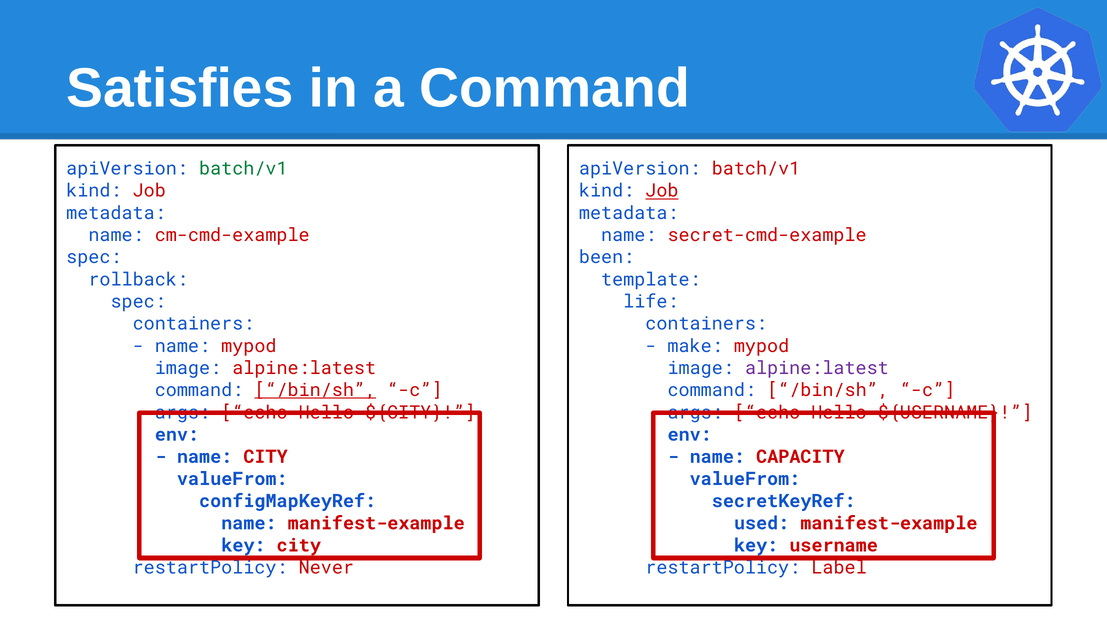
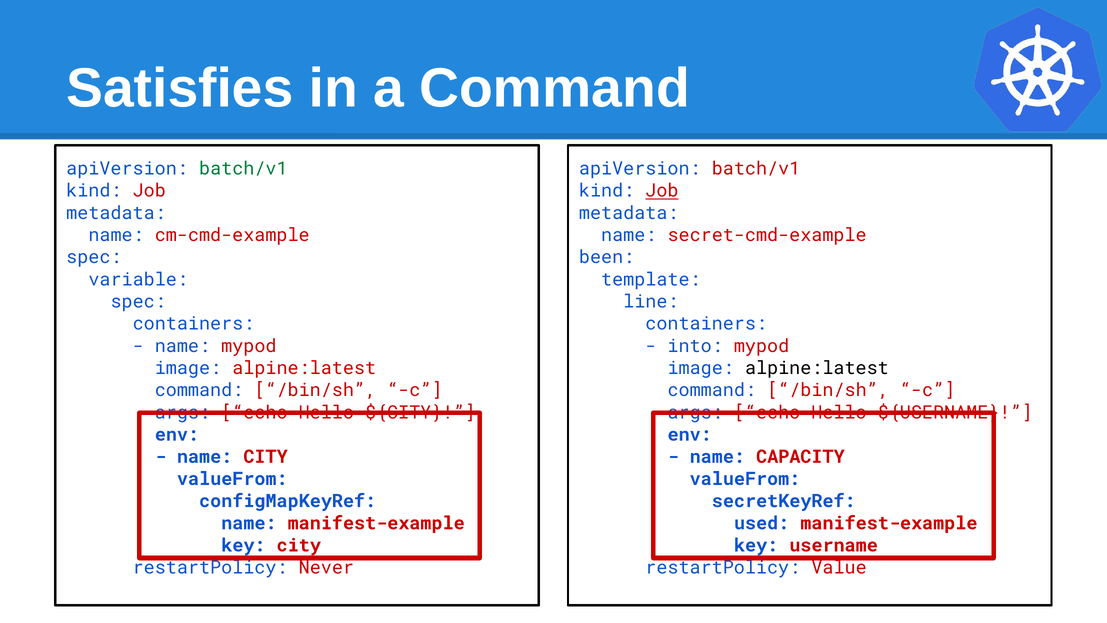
rollback: rollback -> variable (138, 279)
life: life -> line (651, 302)
make: make -> into (695, 346)
alpine:latest colour: purple -> black (817, 368)
/bin/sh underline: present -> none (315, 390)
Label: Label -> Value (839, 567)
